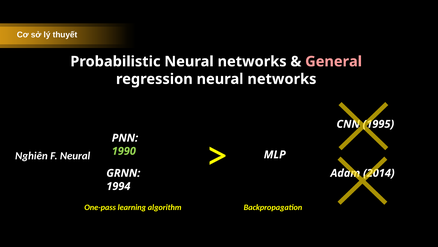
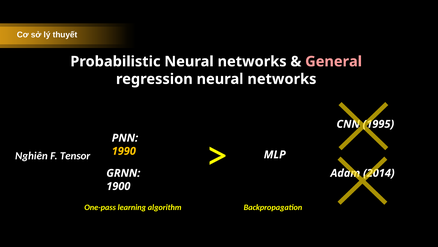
1990 colour: light green -> yellow (124, 151)
Neural: Neural -> Tensor (75, 155)
1994: 1994 -> 1900 (118, 186)
